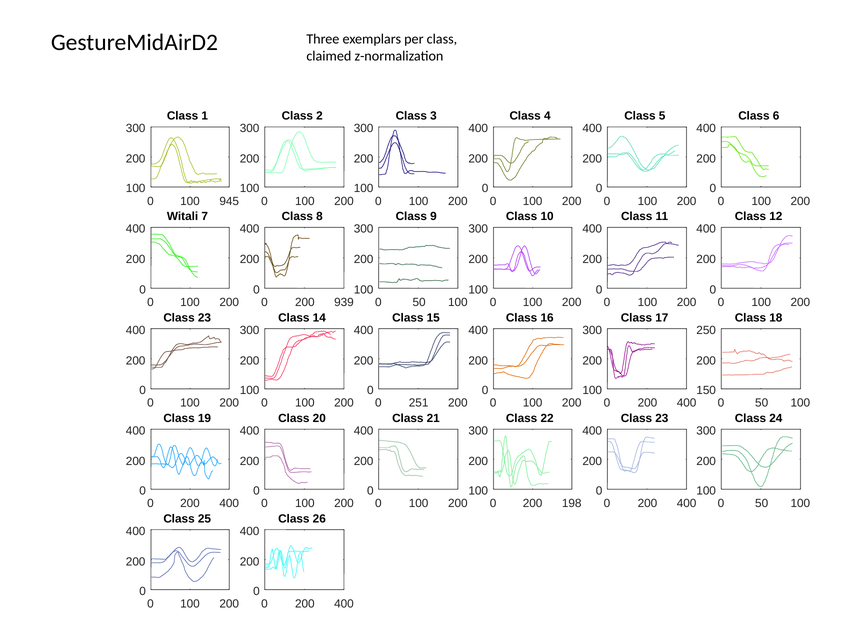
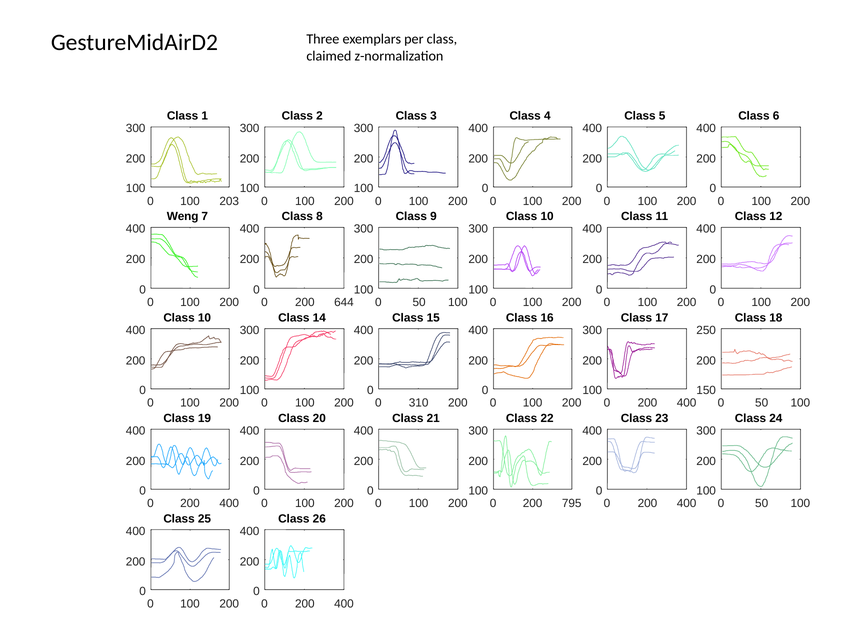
945: 945 -> 203 (229, 201)
Witali: Witali -> Weng (183, 216)
939: 939 -> 644 (344, 302)
23: 23 -> 10 (204, 318)
251: 251 -> 310 (419, 403)
198: 198 -> 795 (572, 503)
